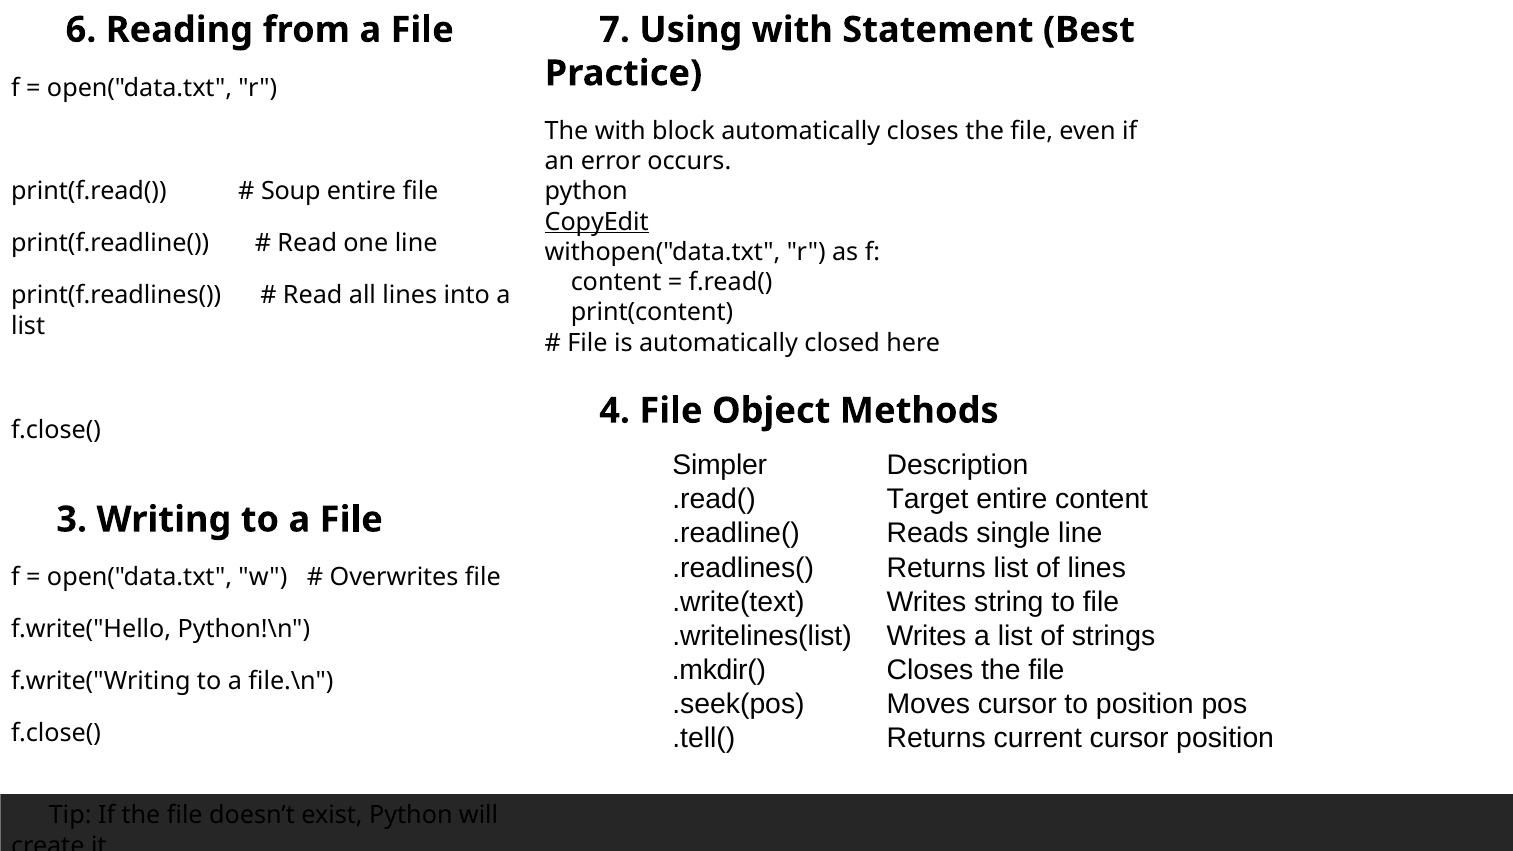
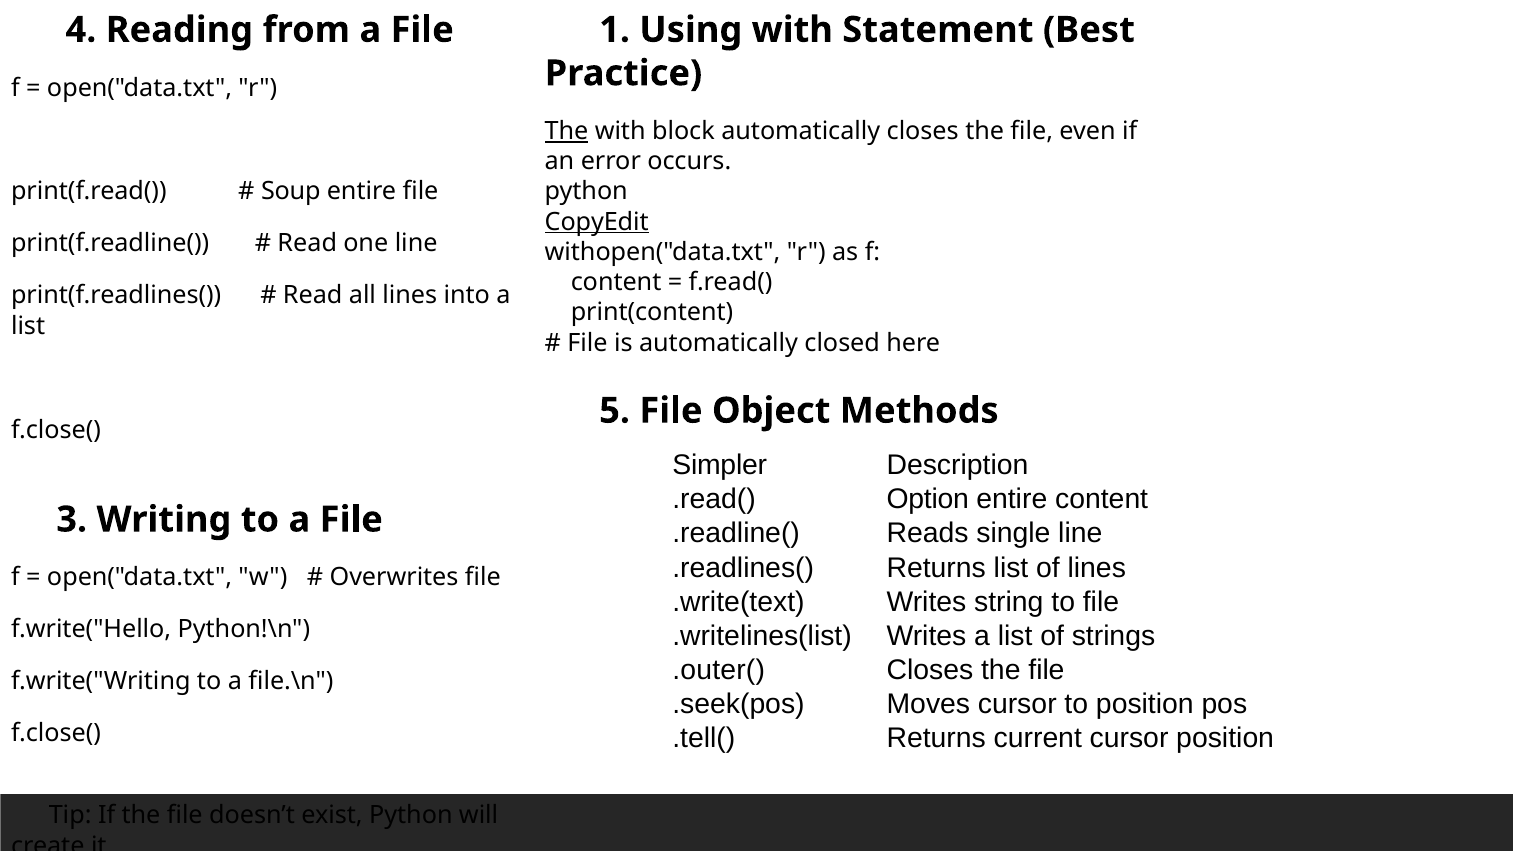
6: 6 -> 4 (81, 30)
7: 7 -> 1 (615, 30)
The underline: none -> present (567, 131)
4: 4 -> 5 (615, 411)
Target: Target -> Option (928, 500)
.mkdir(: .mkdir( -> .outer( (719, 670)
